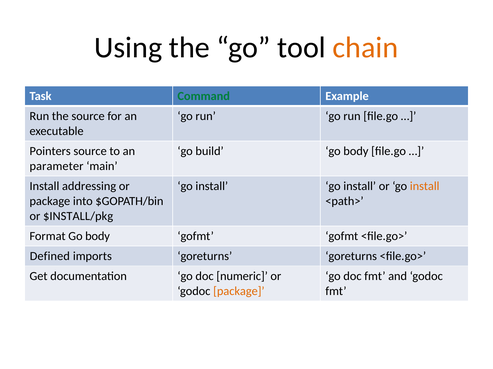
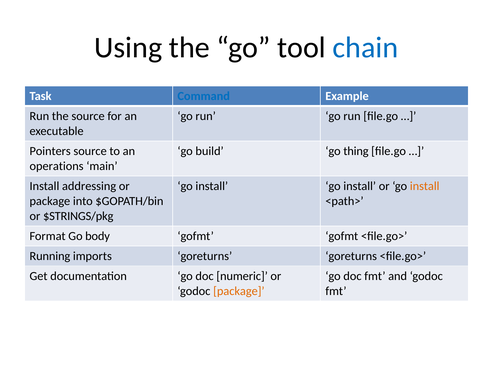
chain colour: orange -> blue (365, 48)
Command colour: green -> blue (204, 96)
build go body: body -> thing (356, 151)
parameter: parameter -> operations (57, 166)
$INSTALL/pkg: $INSTALL/pkg -> $STRINGS/pkg (78, 217)
Defined: Defined -> Running (50, 257)
